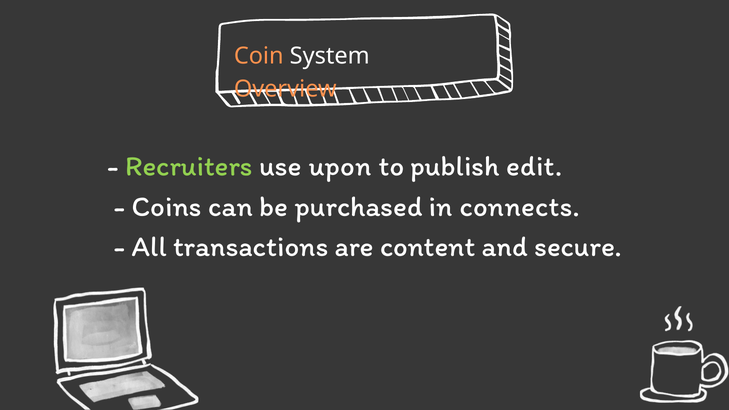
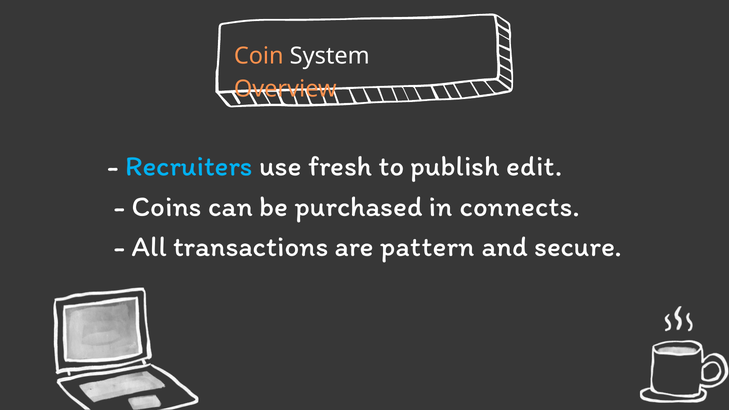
Recruiters colour: light green -> light blue (189, 166)
upon: upon -> fresh (340, 166)
content: content -> pattern (428, 247)
